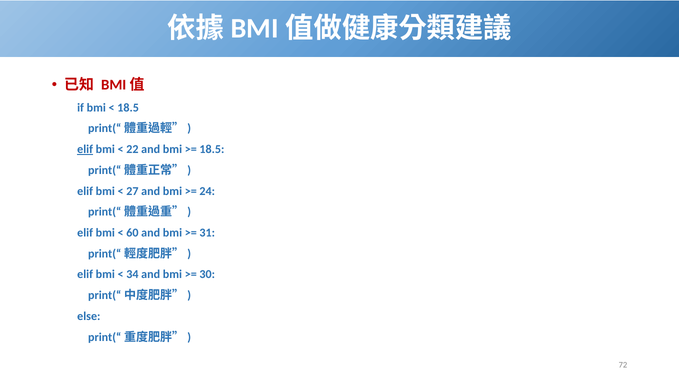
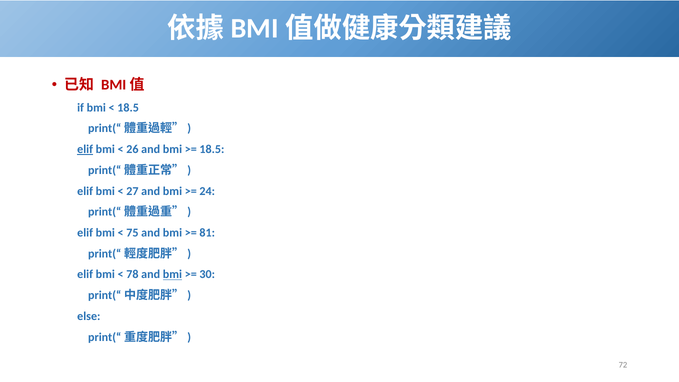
22: 22 -> 26 (132, 149)
60: 60 -> 75 (132, 233)
31: 31 -> 81 (207, 233)
34: 34 -> 78 (132, 274)
bmi underline: none -> present (172, 274)
